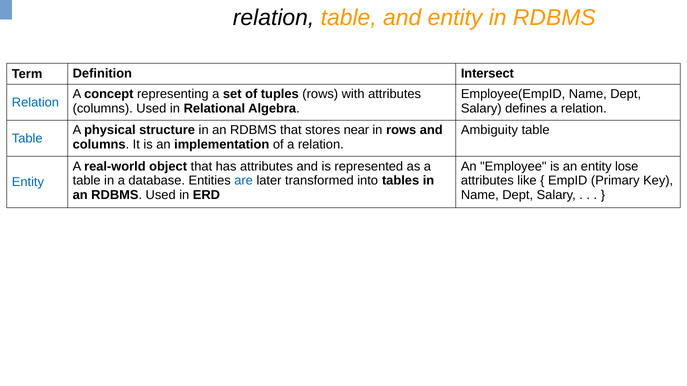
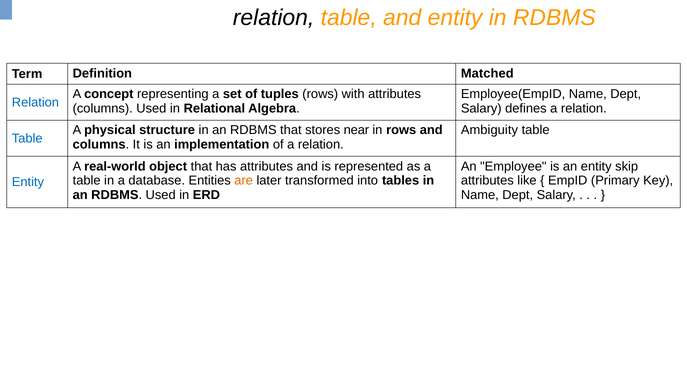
Intersect: Intersect -> Matched (487, 73)
lose: lose -> skip (627, 166)
are colour: blue -> orange (244, 181)
